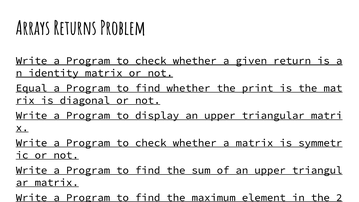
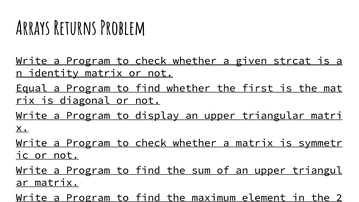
return: return -> strcat (292, 61)
print: print -> first (258, 88)
